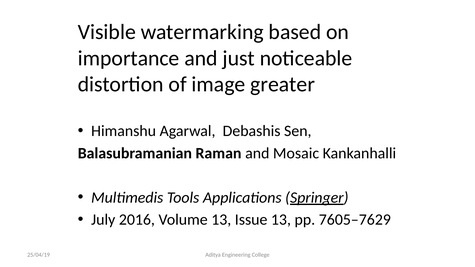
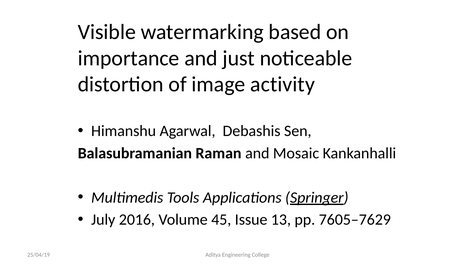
greater: greater -> activity (283, 84)
Volume 13: 13 -> 45 (221, 220)
